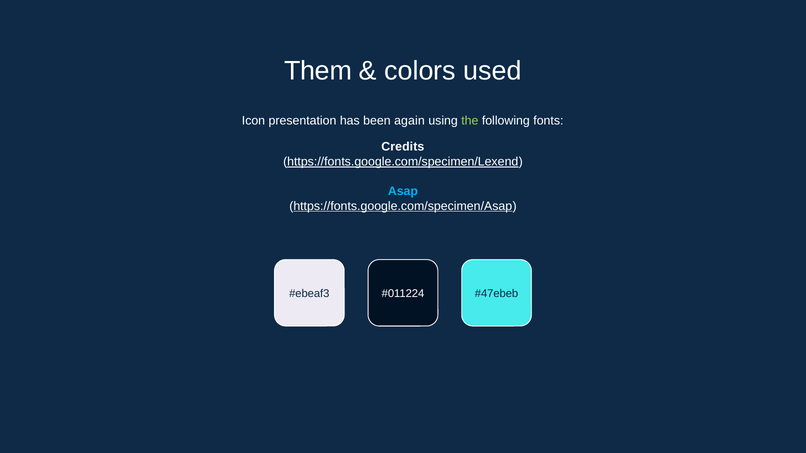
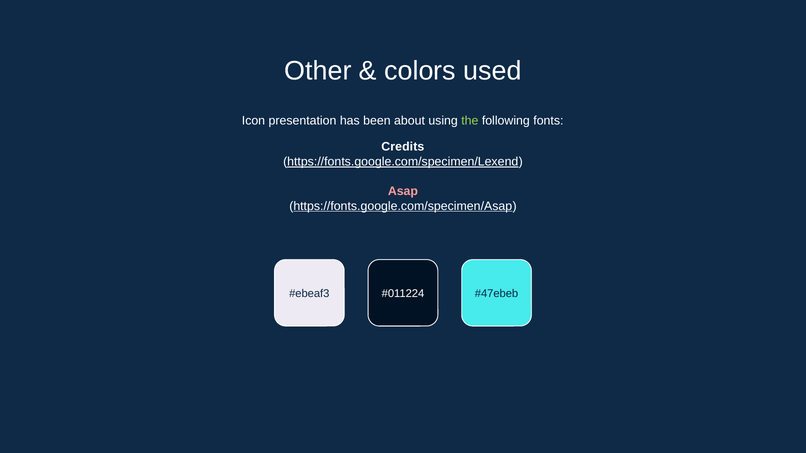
Them: Them -> Other (318, 71)
again: again -> about (409, 121)
Asap colour: light blue -> pink (403, 191)
